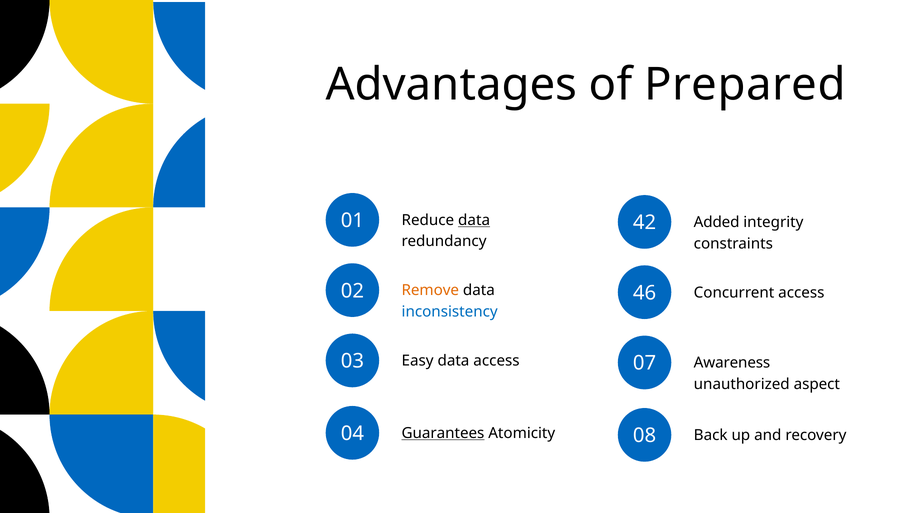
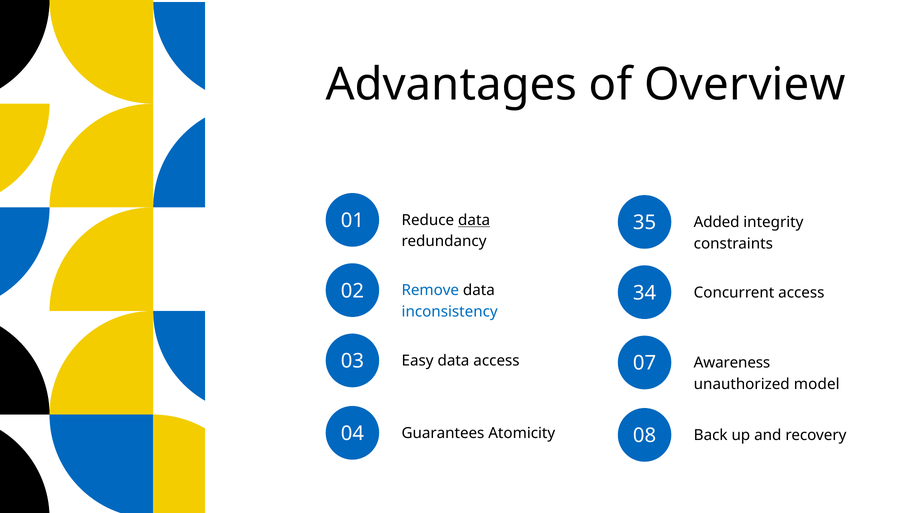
Prepared: Prepared -> Overview (745, 85)
42: 42 -> 35 (645, 223)
46: 46 -> 34 (645, 293)
Remove colour: orange -> blue (430, 290)
aspect: aspect -> model (817, 384)
Guarantees underline: present -> none (443, 433)
